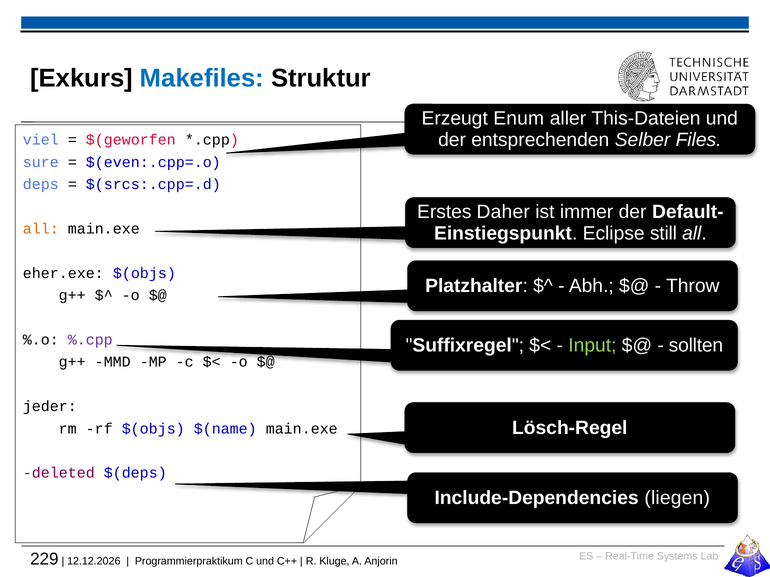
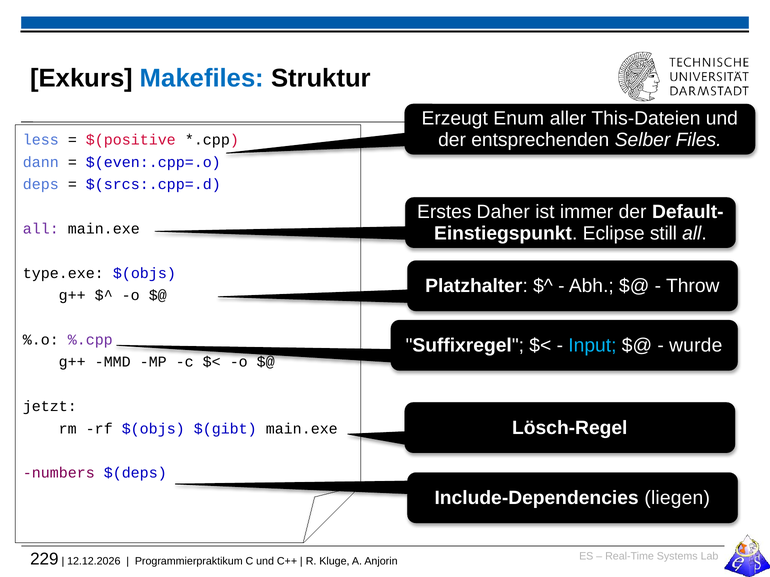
viel: viel -> less (41, 140)
$(geworfen: $(geworfen -> $(positive (131, 140)
sure: sure -> dann (41, 162)
all colour: orange -> purple (41, 229)
eher.exe: eher.exe -> type.exe (63, 273)
Input colour: light green -> light blue (592, 346)
sollten: sollten -> wurde (696, 346)
jeder: jeder -> jetzt (50, 407)
$(name: $(name -> $(gibt (225, 429)
deleted: deleted -> numbers (59, 473)
